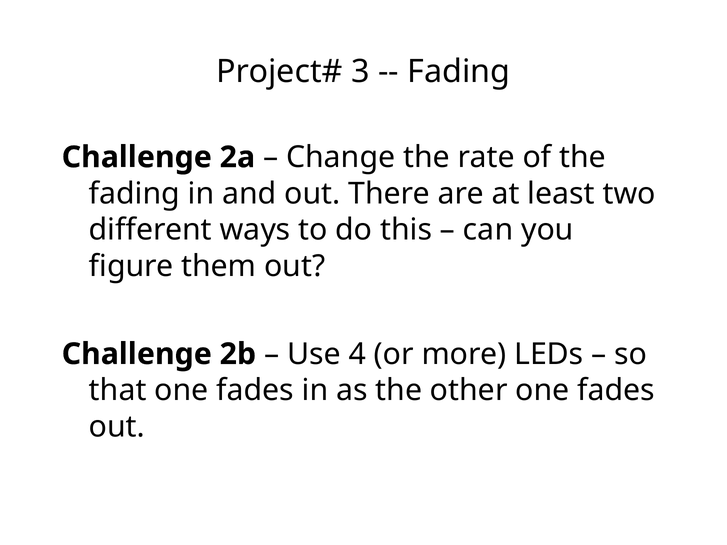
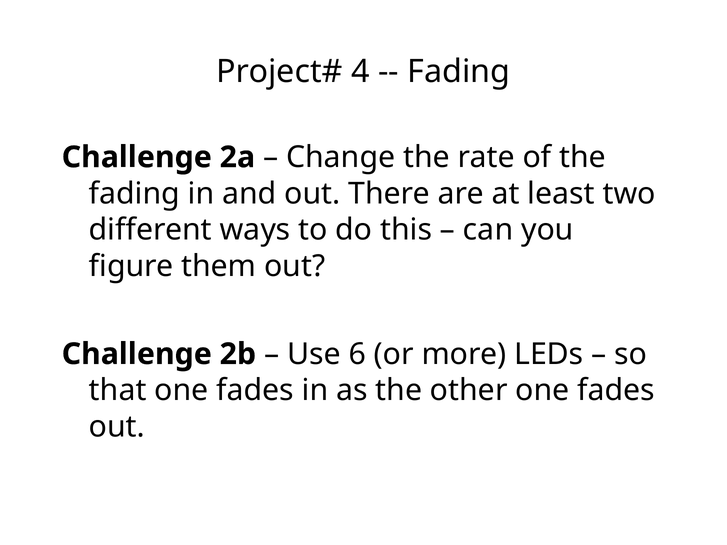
3: 3 -> 4 (360, 72)
4: 4 -> 6 (357, 354)
